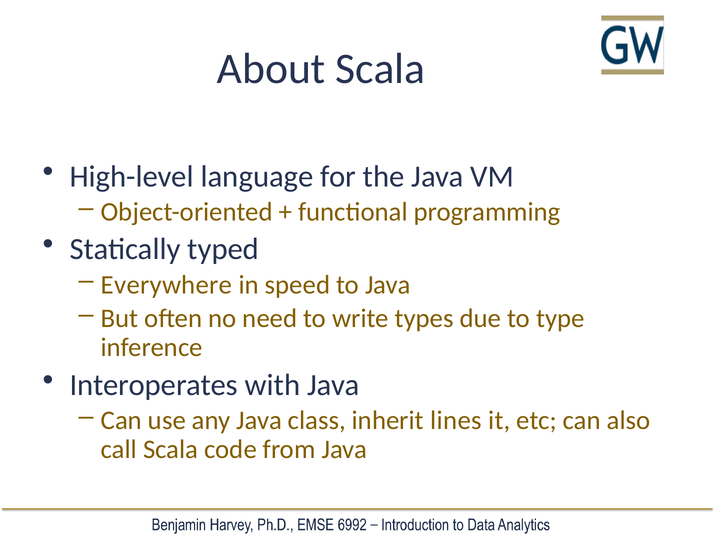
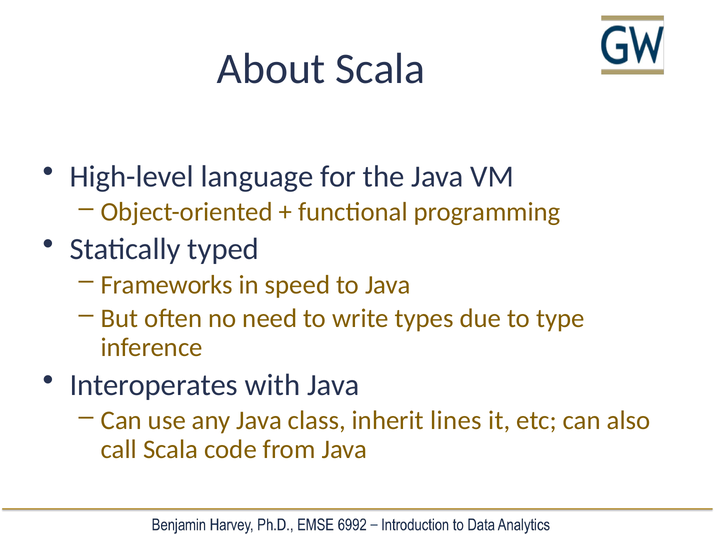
Everywhere: Everywhere -> Frameworks (167, 285)
